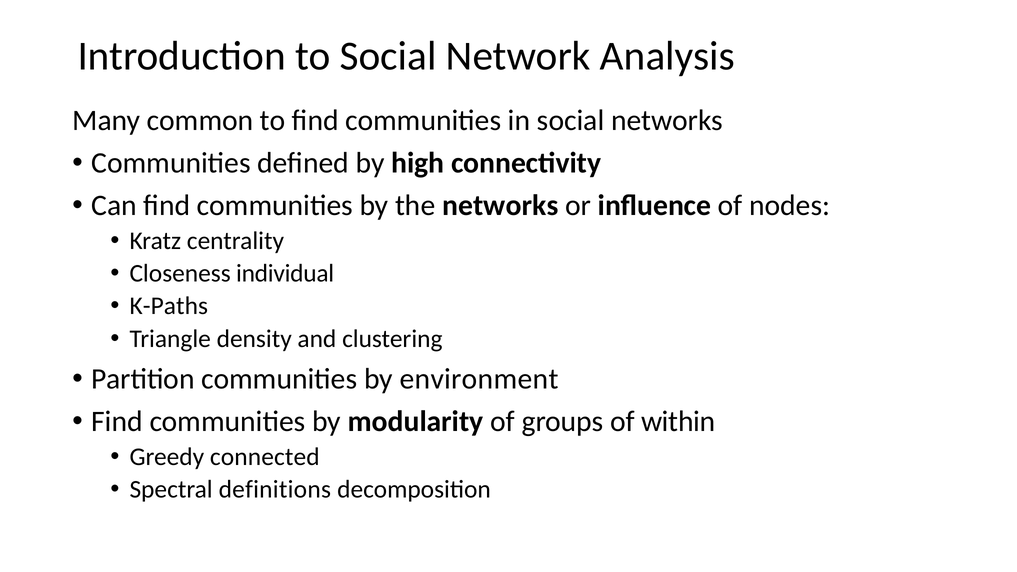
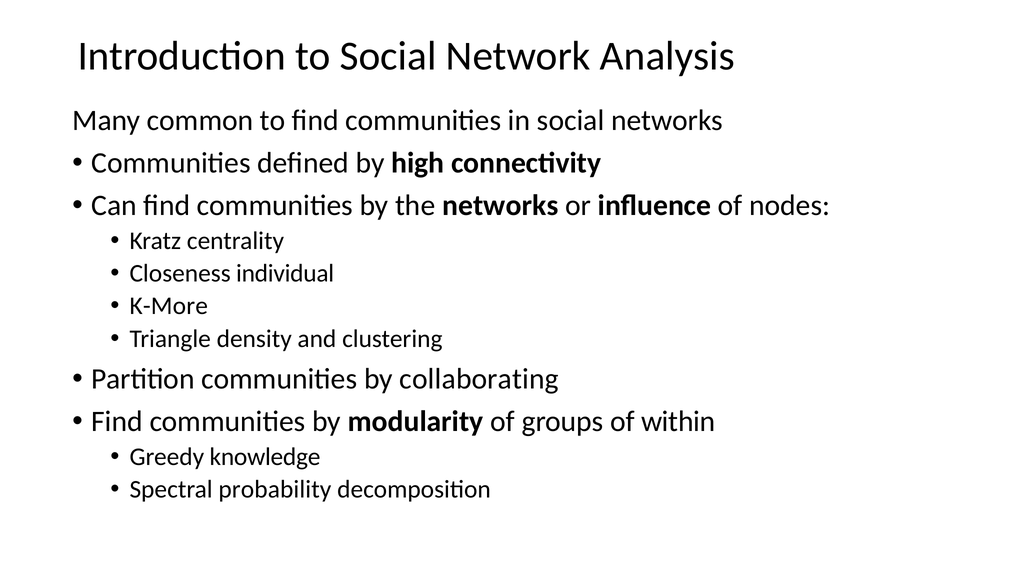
K-Paths: K-Paths -> K-More (169, 306)
environment: environment -> collaborating (479, 379)
connected: connected -> knowledge (265, 457)
definitions: definitions -> probability (275, 489)
